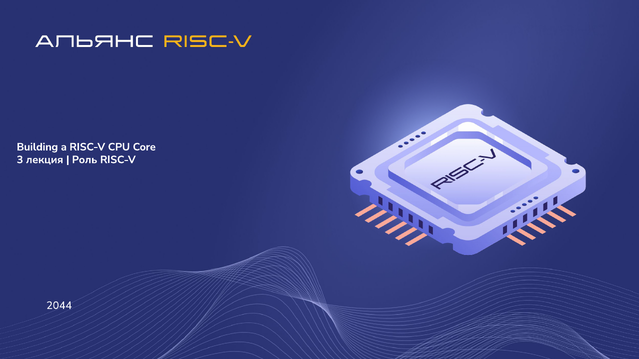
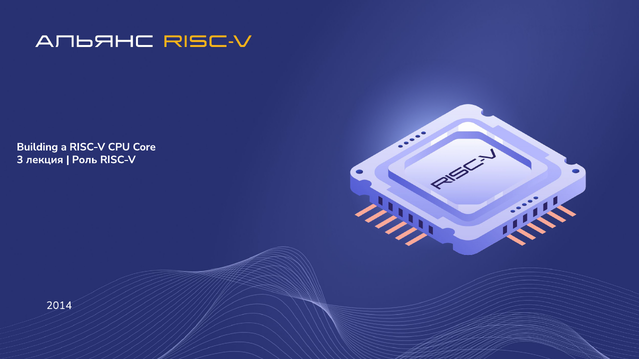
2044: 2044 -> 2014 (59, 306)
